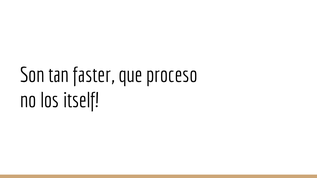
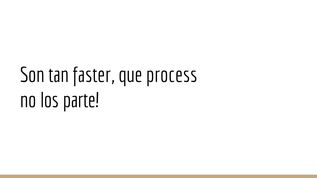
proceso: proceso -> process (172, 75)
itself: itself -> parte (81, 101)
